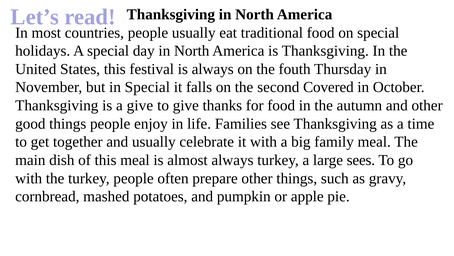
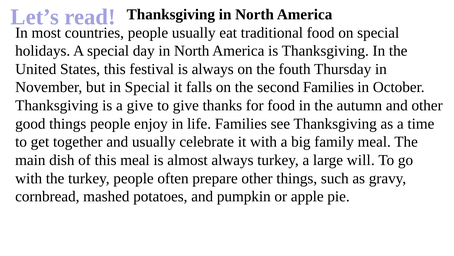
second Covered: Covered -> Families (328, 87)
sees: sees -> will (361, 160)
